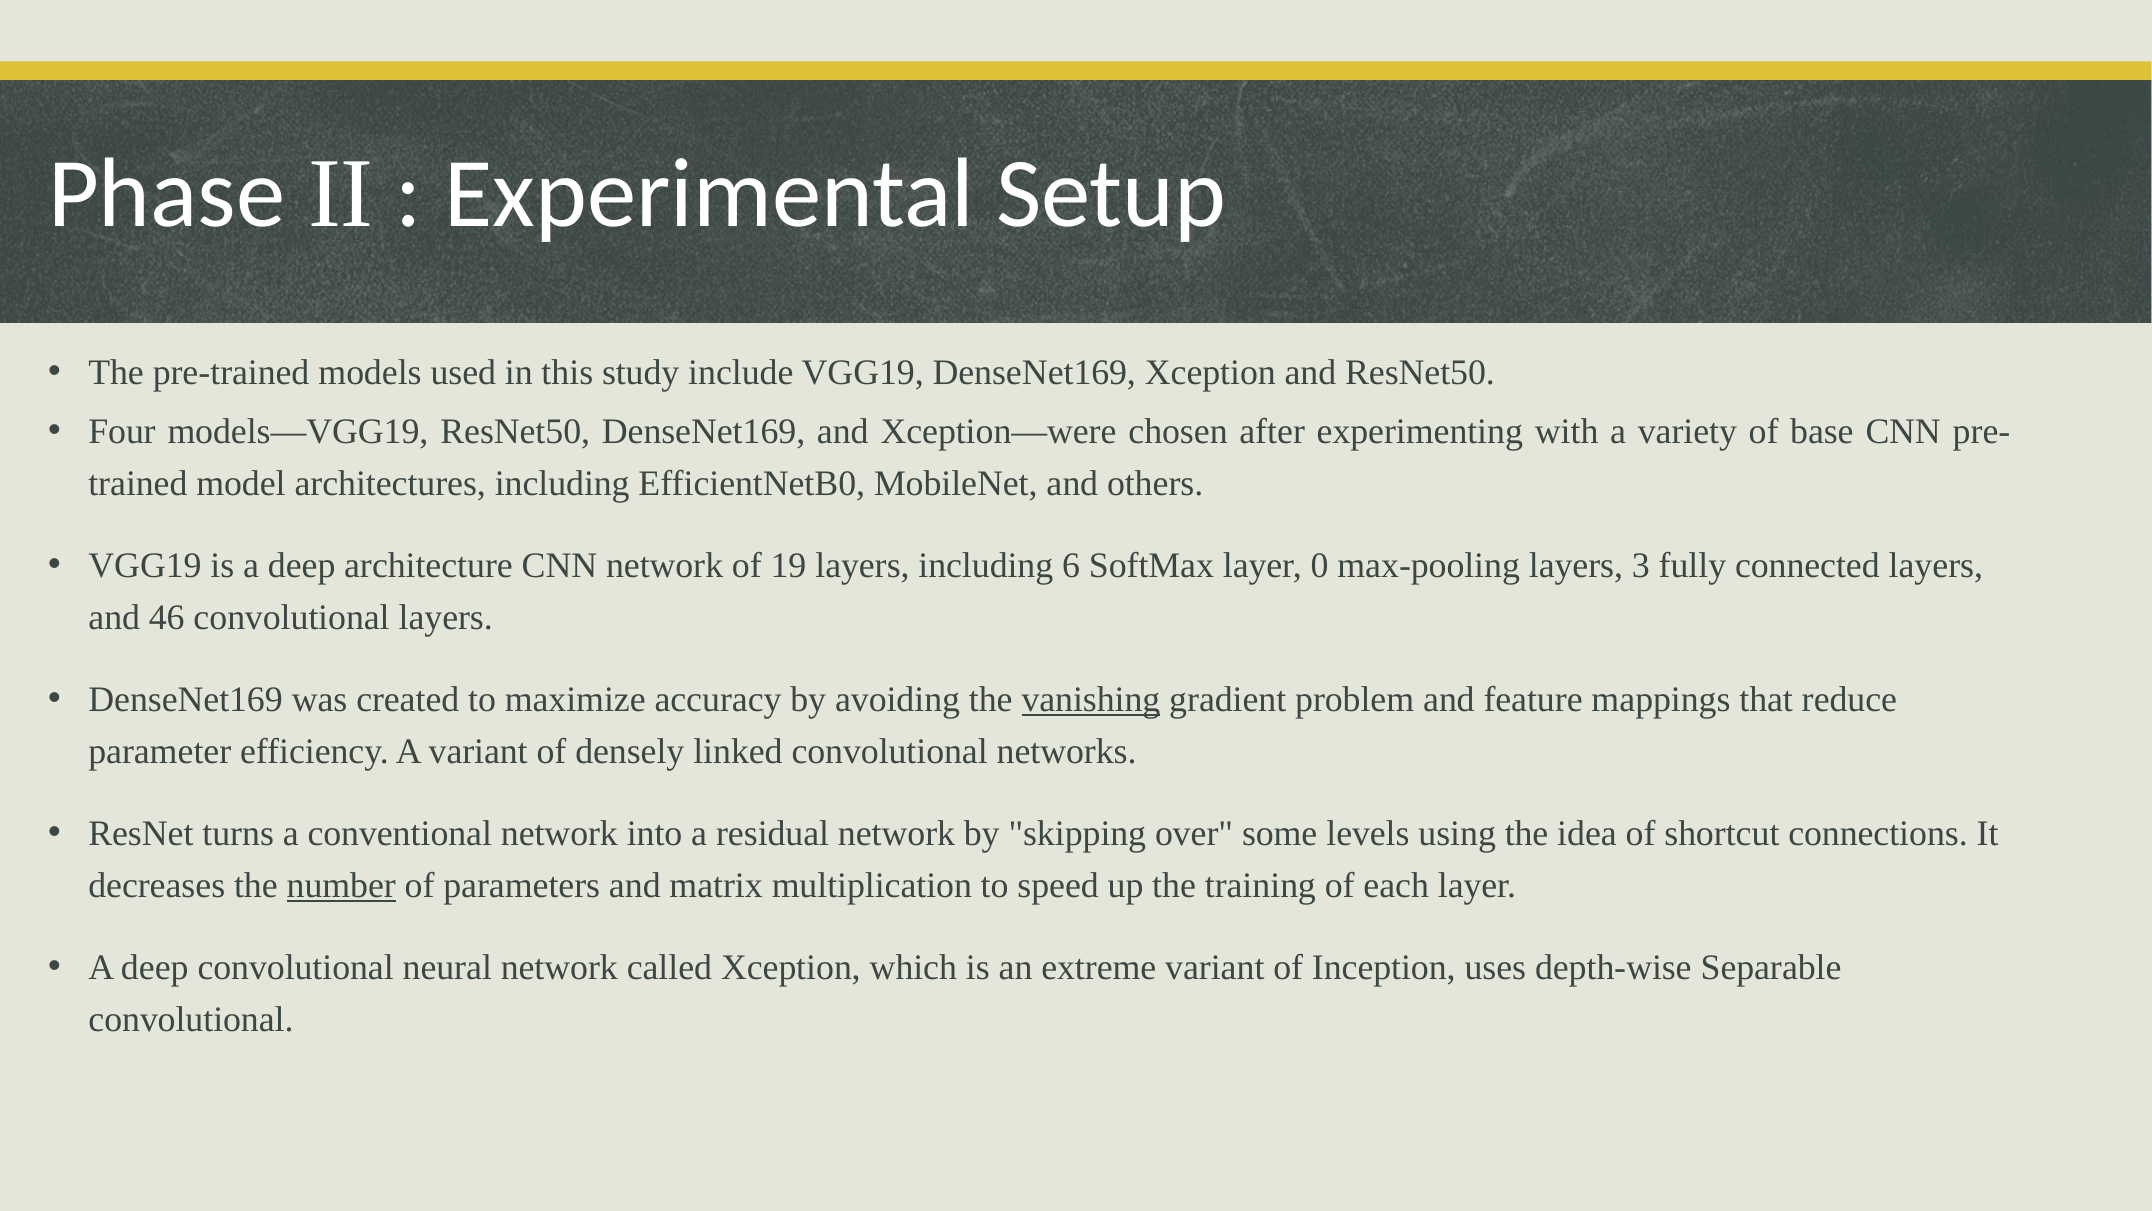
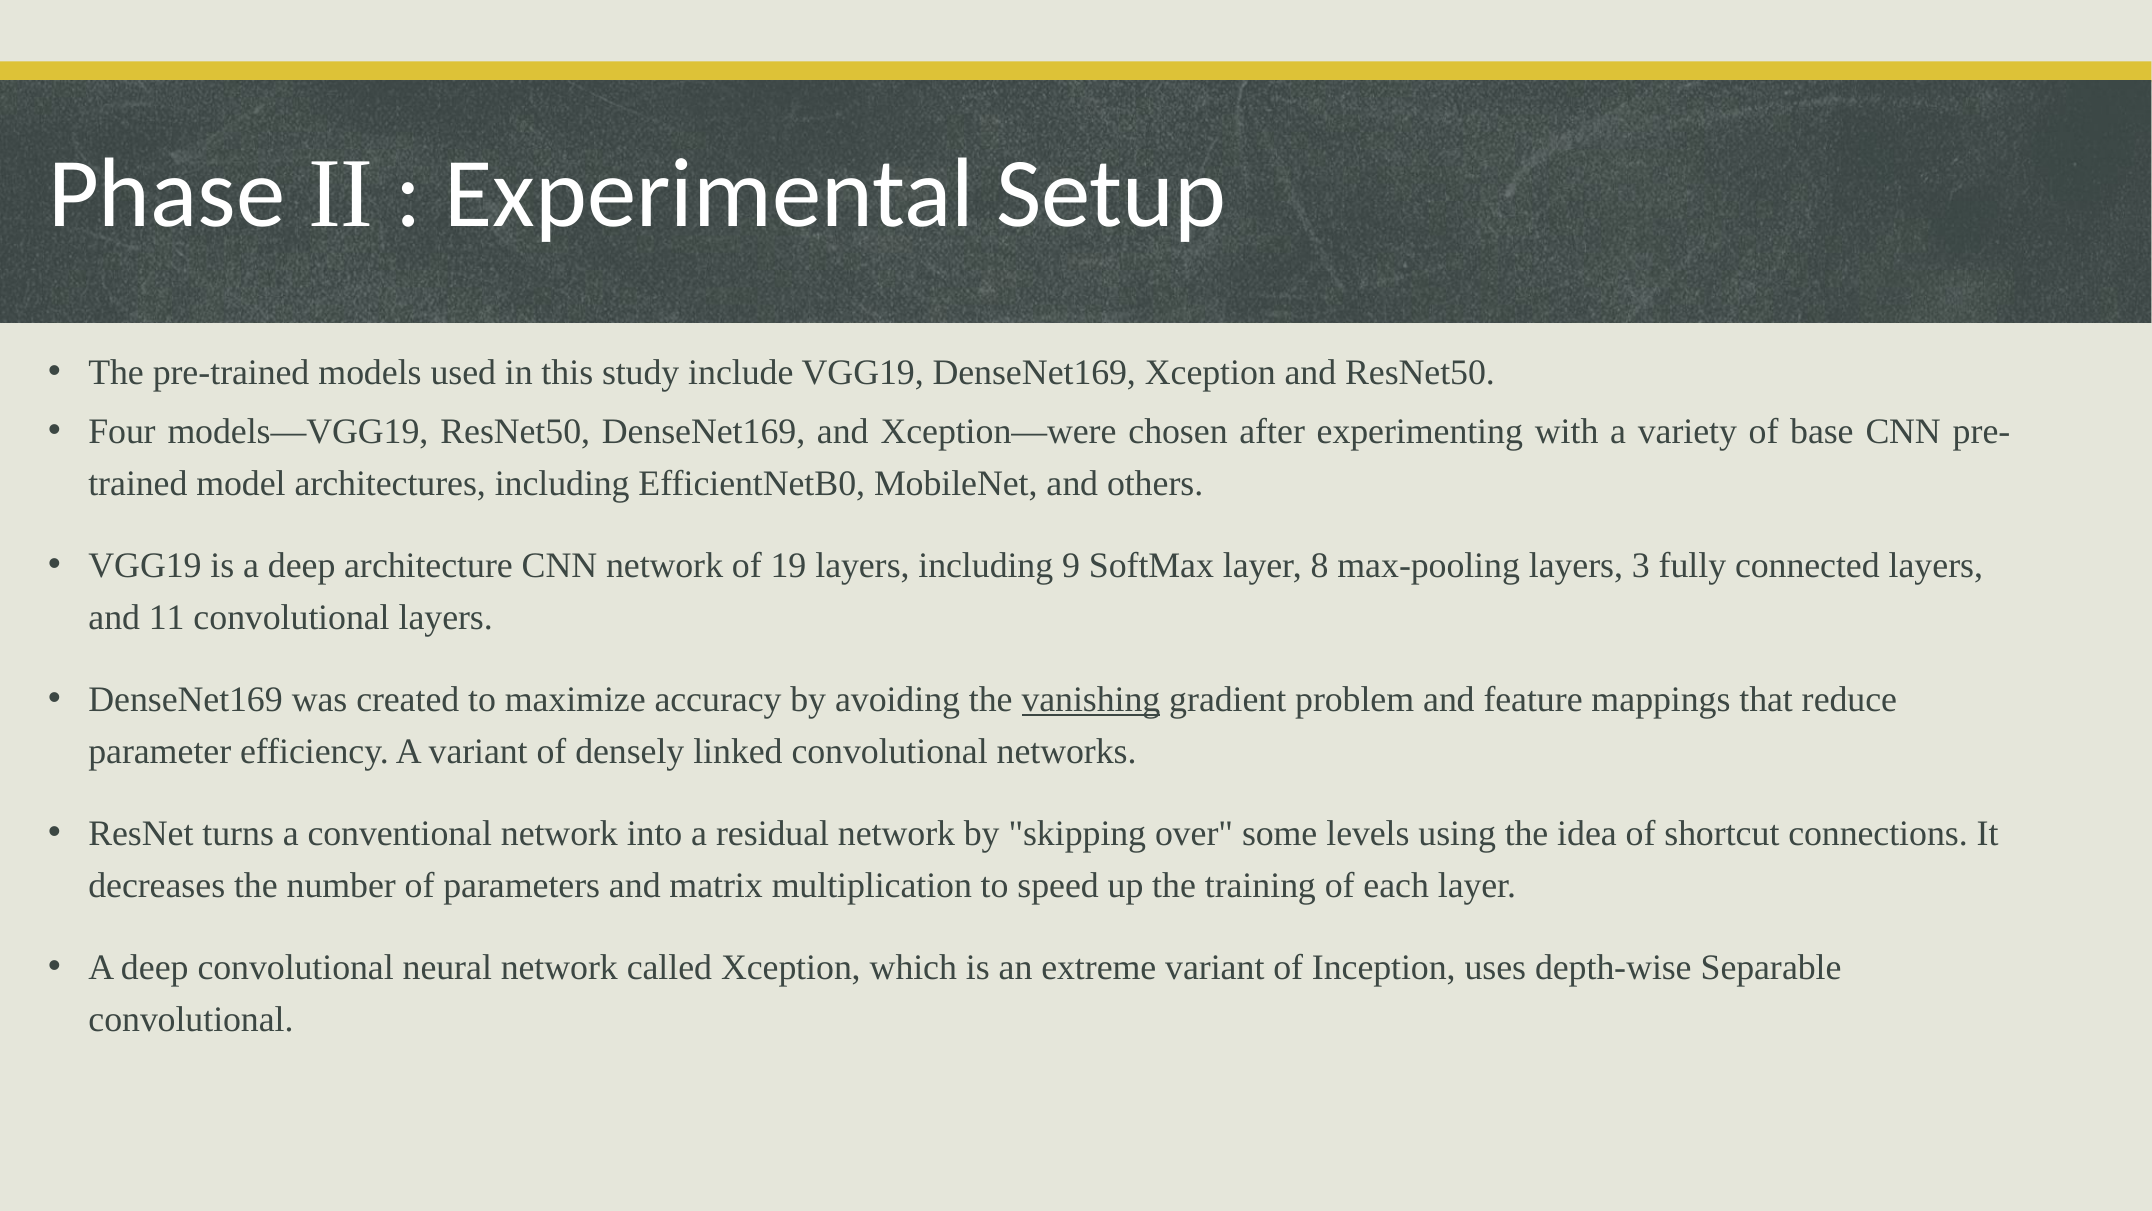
6: 6 -> 9 (1071, 565)
0: 0 -> 8 (1320, 565)
46: 46 -> 11 (167, 617)
number underline: present -> none (341, 885)
